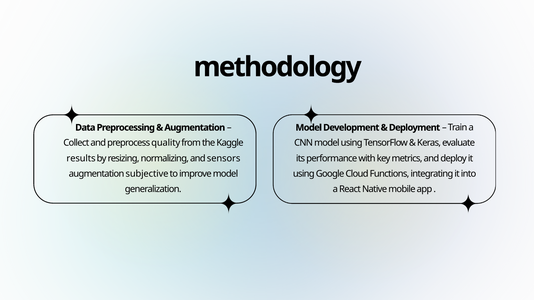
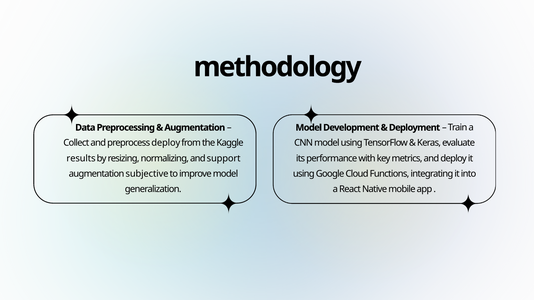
preprocess quality: quality -> deploy (166, 143)
sensors: sensors -> support (224, 158)
